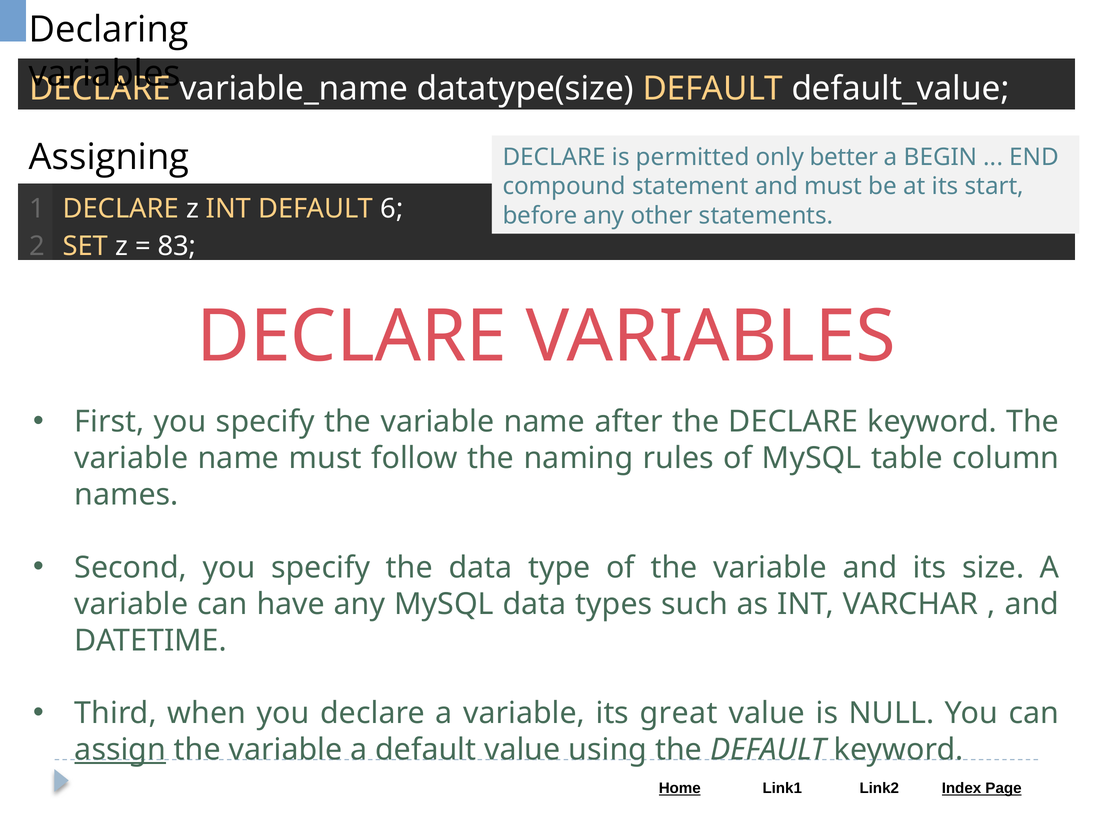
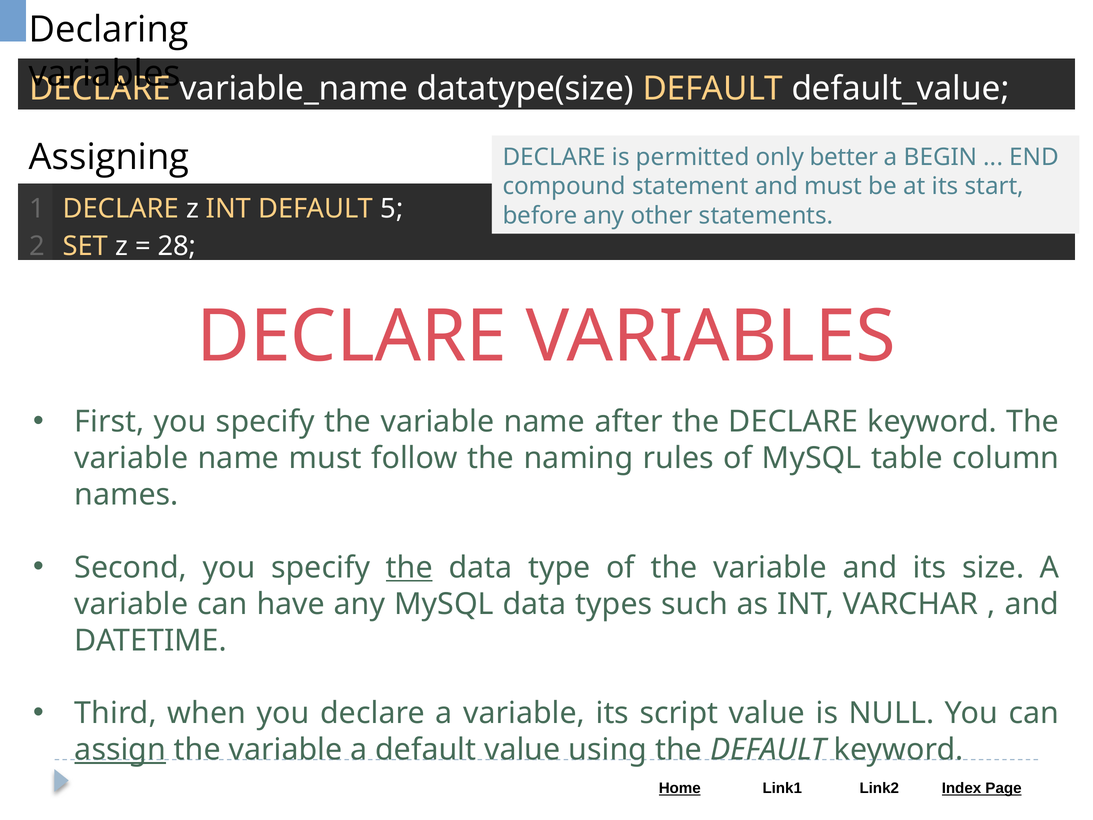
6: 6 -> 5 (392, 209)
83: 83 -> 28 (177, 246)
the underline: none -> present (409, 567)
great: great -> script (679, 713)
